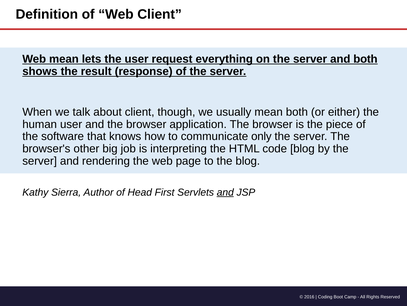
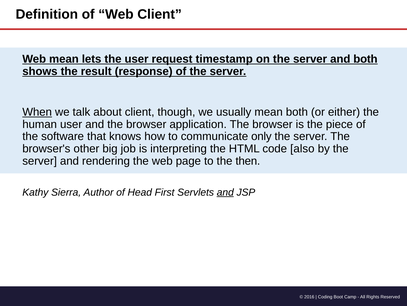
everything: everything -> timestamp (224, 59)
When underline: none -> present (37, 112)
code blog: blog -> also (302, 148)
the blog: blog -> then (248, 161)
